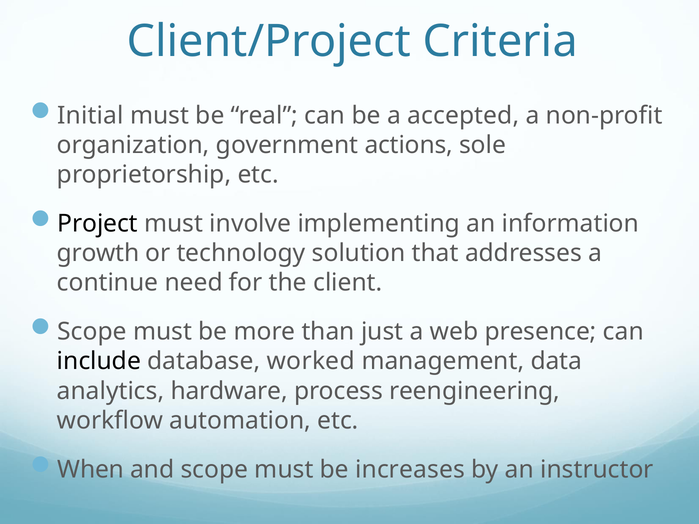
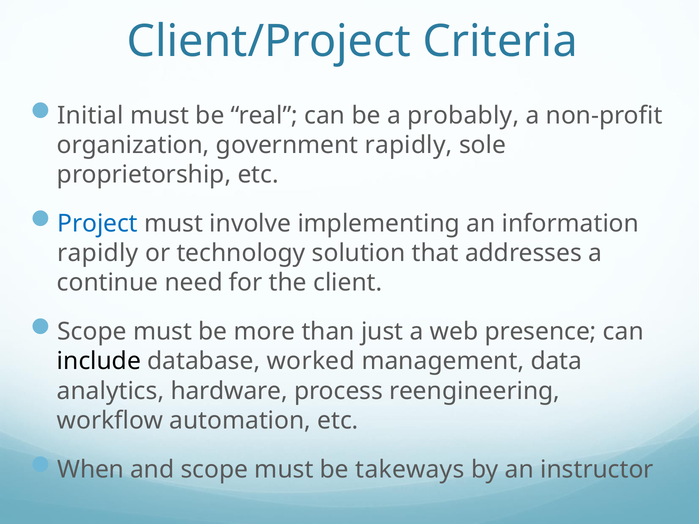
accepted: accepted -> probably (463, 115)
government actions: actions -> rapidly (409, 145)
Project colour: black -> blue (98, 224)
growth: growth -> rapidly (98, 253)
increases: increases -> takeways (410, 470)
